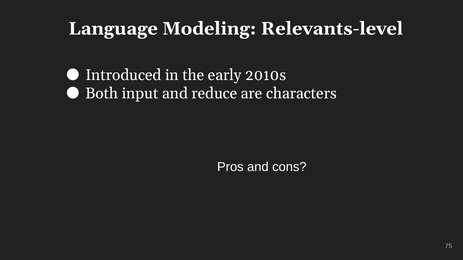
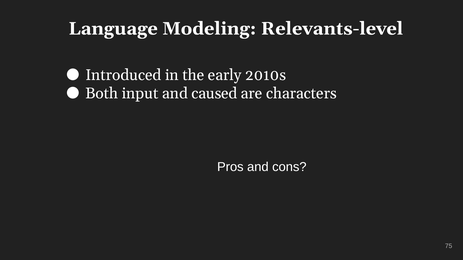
reduce: reduce -> caused (214, 94)
